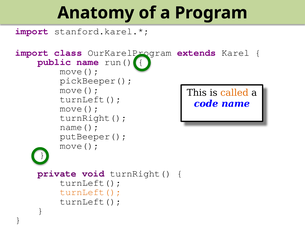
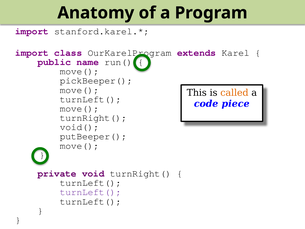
code name: name -> piece (236, 104)
name(: name( -> void( (79, 127)
turnLeft( colour: orange -> purple (91, 192)
